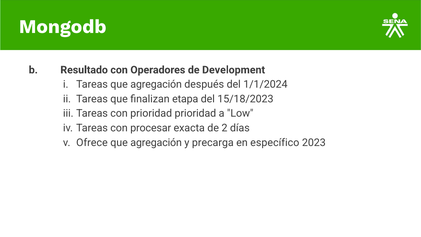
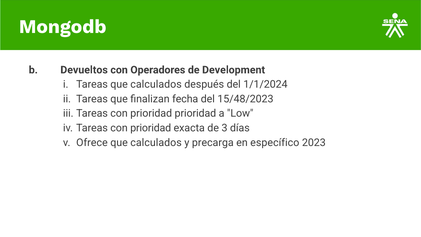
Resultado: Resultado -> Devueltos (84, 70)
Tareas que agregación: agregación -> calculados (156, 84)
etapa: etapa -> fecha (185, 99)
15/18/2023: 15/18/2023 -> 15/48/2023 (245, 99)
procesar: procesar -> prioridad (151, 128)
2: 2 -> 3 (224, 128)
agregación: agregación -> calculados (156, 142)
